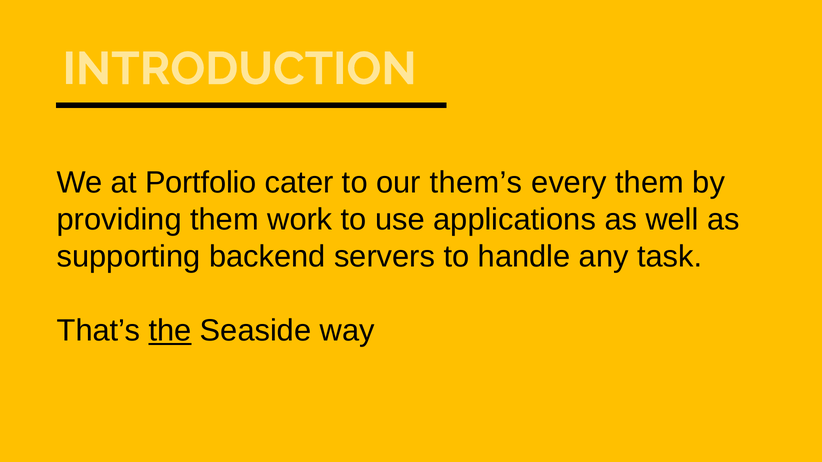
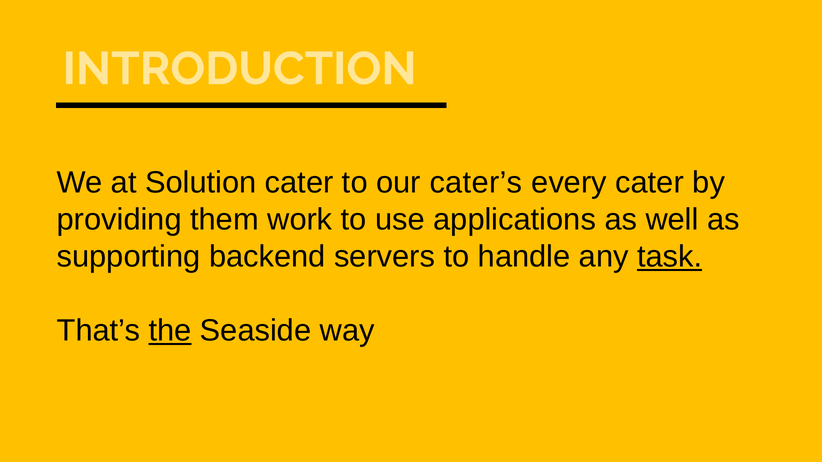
Portfolio: Portfolio -> Solution (201, 183)
them’s: them’s -> cater’s (476, 183)
every them: them -> cater (650, 183)
task underline: none -> present (670, 257)
